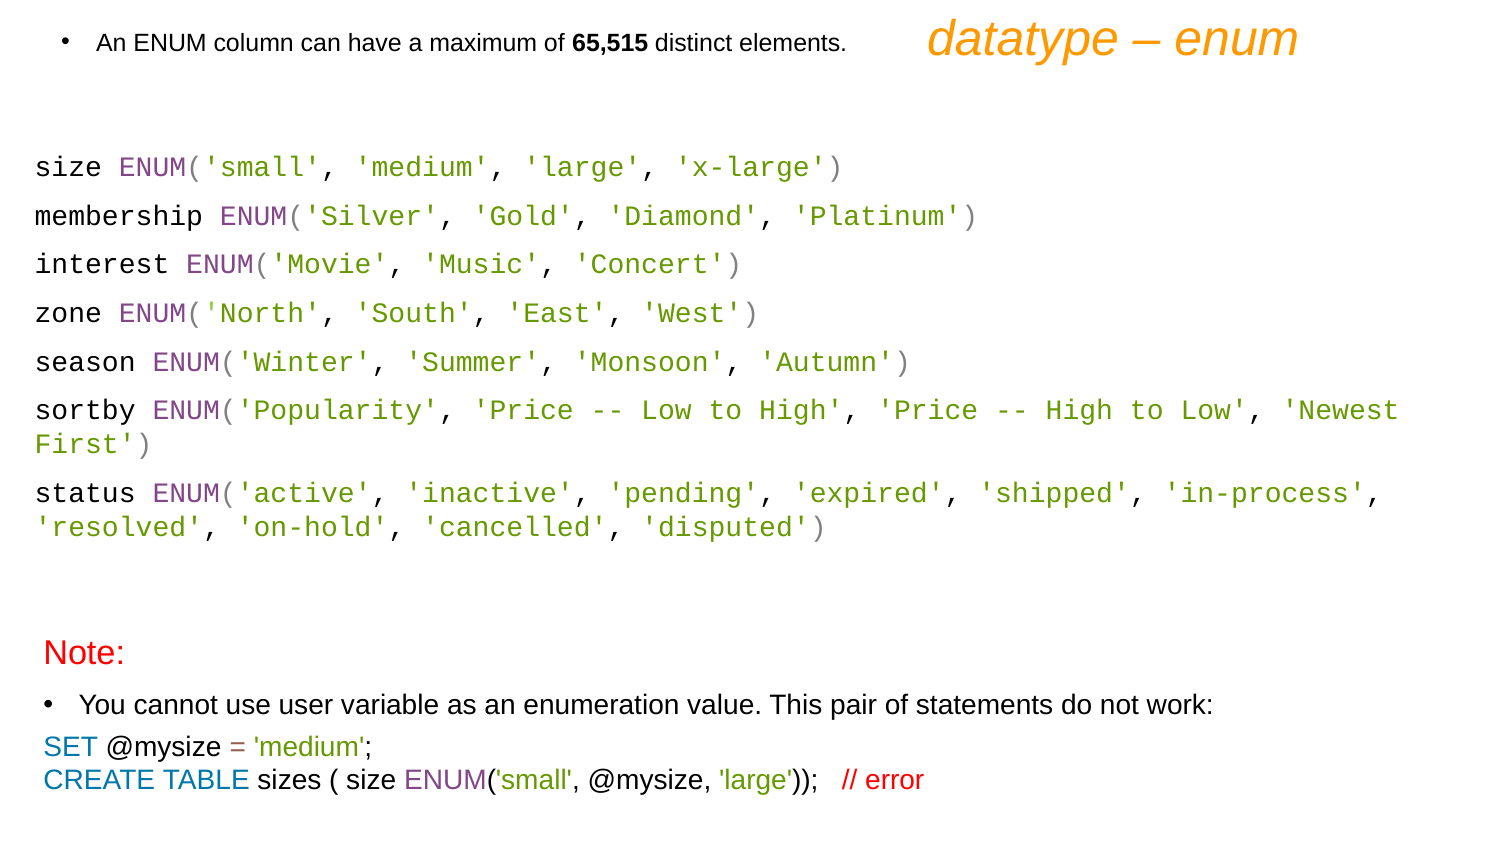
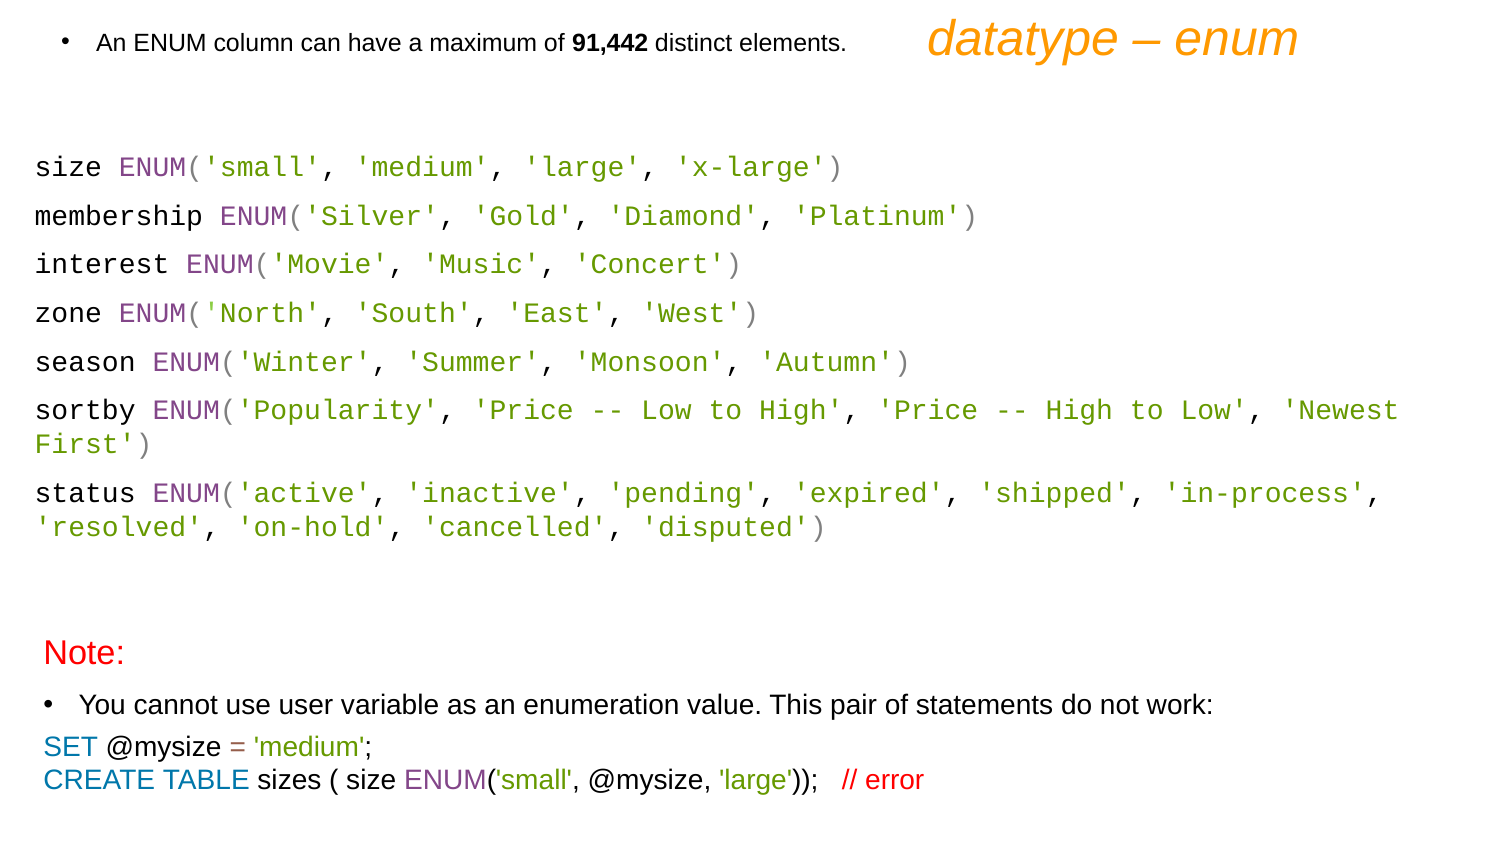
65,515: 65,515 -> 91,442 (610, 43)
